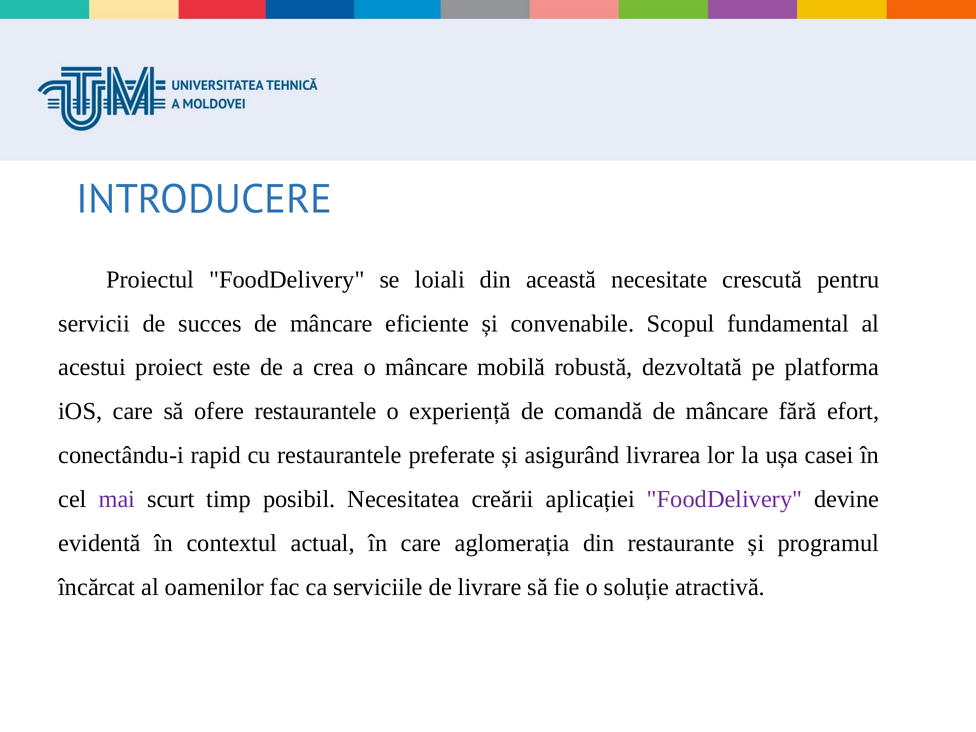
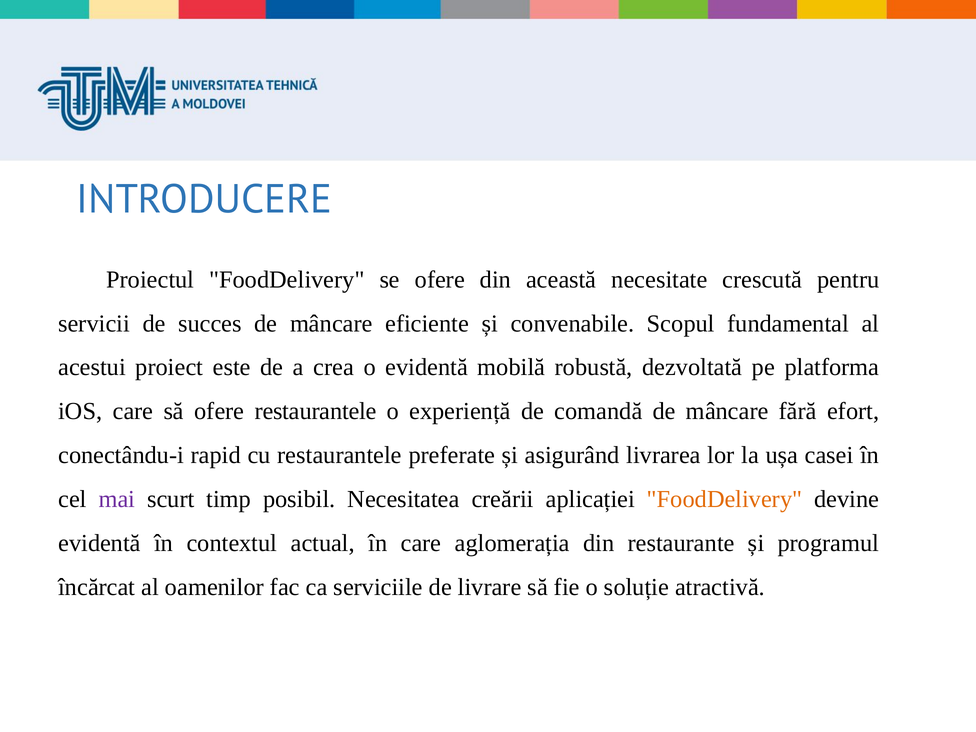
se loiali: loiali -> ofere (440, 280)
o mâncare: mâncare -> evidentă (427, 367)
FoodDelivery colour: purple -> orange (725, 499)
